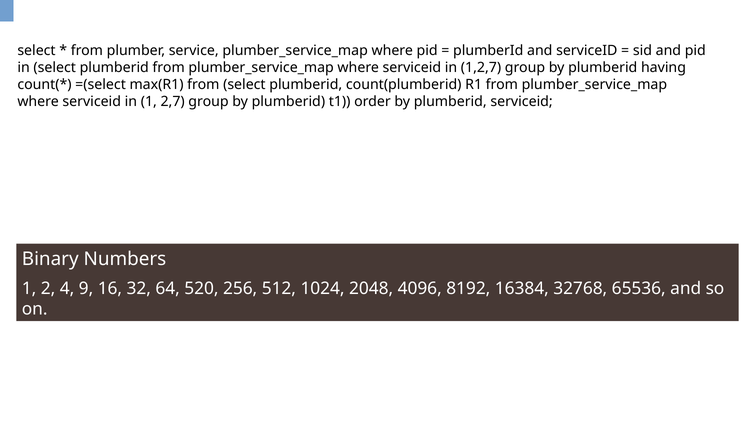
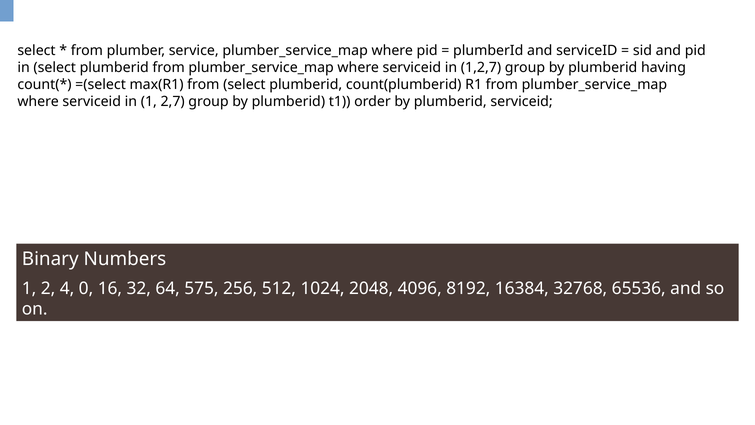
9: 9 -> 0 (86, 288)
520: 520 -> 575 (201, 288)
